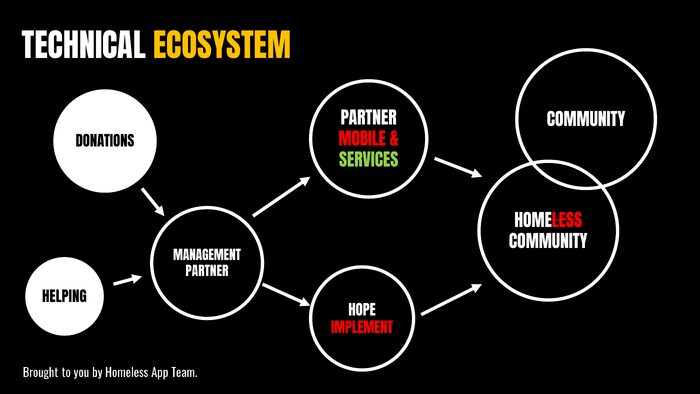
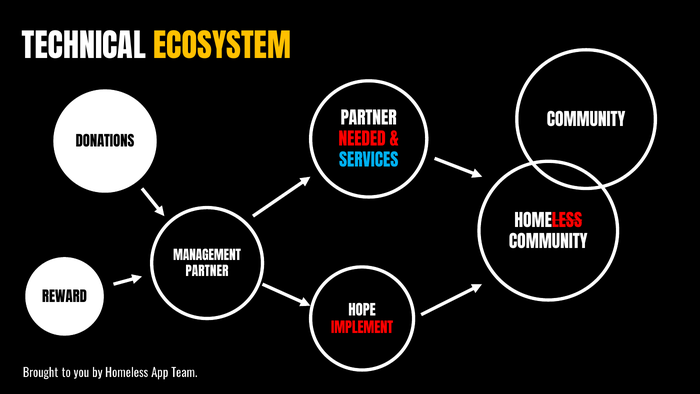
MOBILE: MOBILE -> NEEDED (362, 140)
SERVICES colour: light green -> light blue (369, 161)
HELPING: HELPING -> REWARD (64, 297)
